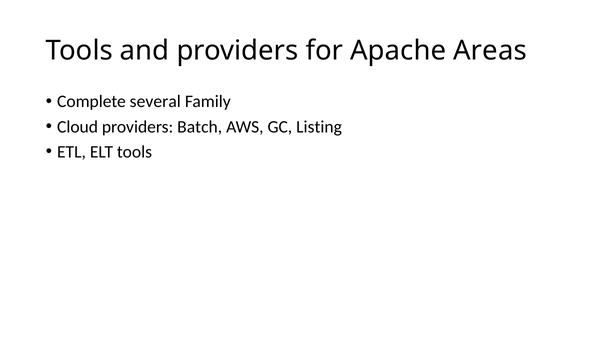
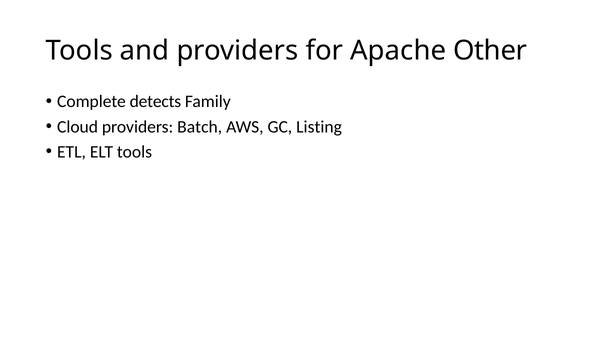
Areas: Areas -> Other (490, 50)
several: several -> detects (155, 102)
